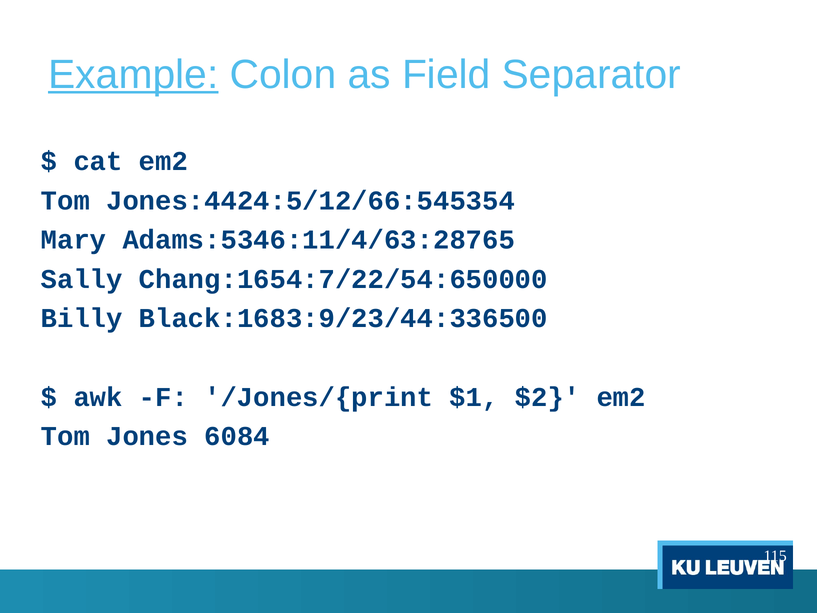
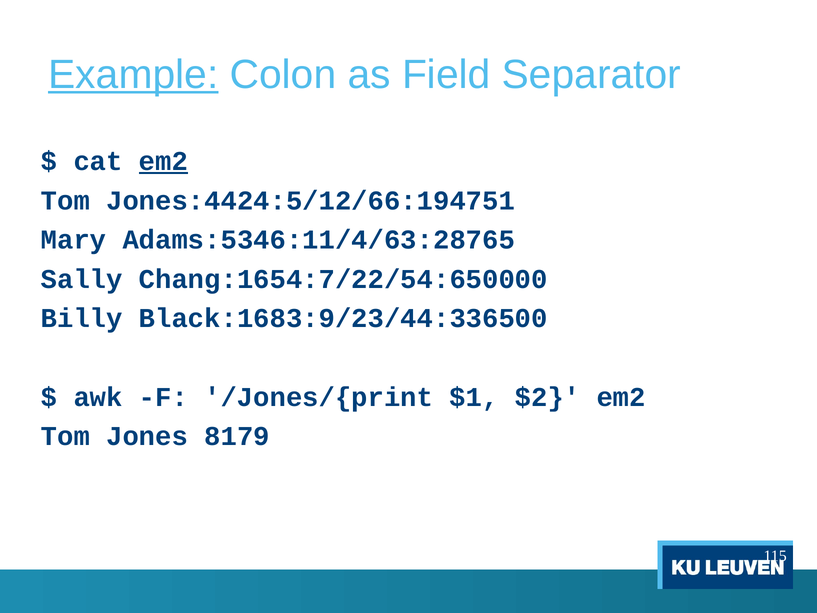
em2 underline: none -> present (163, 161)
Jones:4424:5/12/66:545354: Jones:4424:5/12/66:545354 -> Jones:4424:5/12/66:194751 (311, 201)
6084: 6084 -> 8179 (237, 436)
